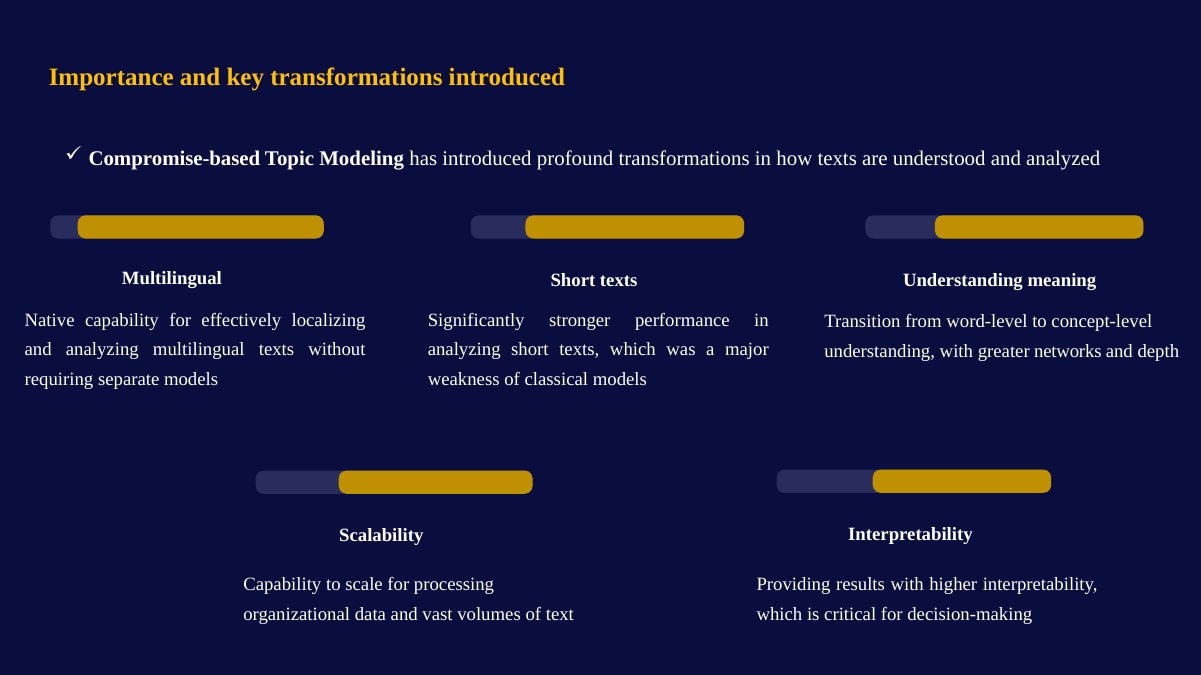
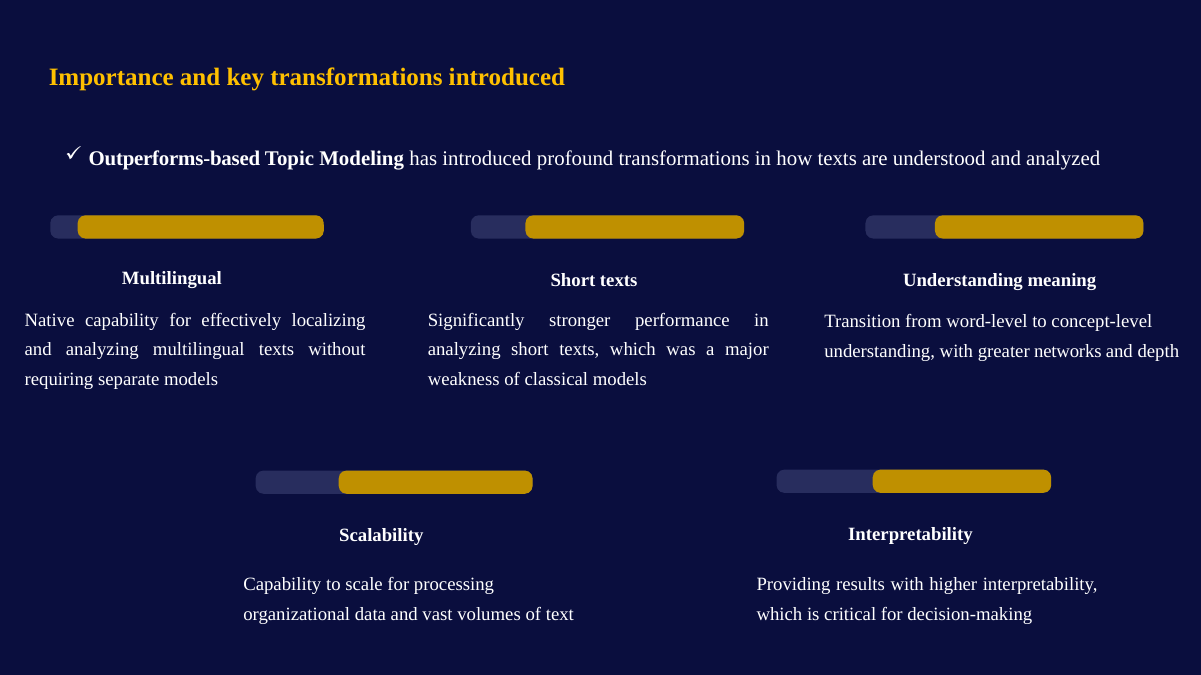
Compromise-based: Compromise-based -> Outperforms-based (174, 159)
